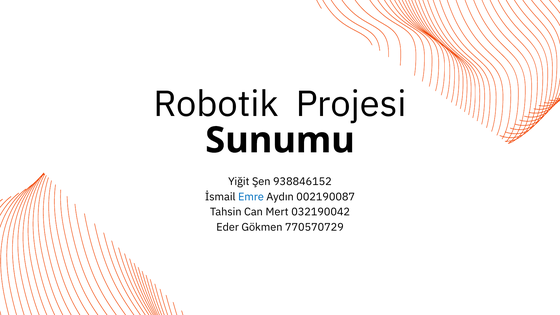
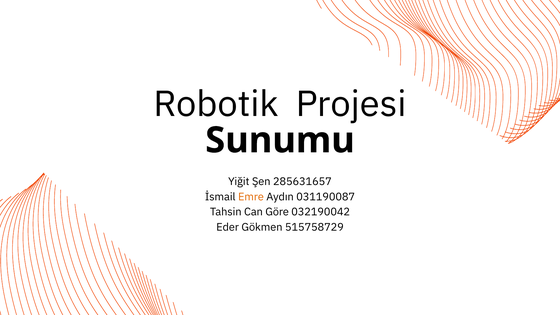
938846152: 938846152 -> 285631657 (302, 182)
Emre colour: blue -> orange (251, 197)
002190087: 002190087 -> 031190087 (326, 197)
Mert: Mert -> Göre (277, 212)
770570729: 770570729 -> 515758729 (314, 227)
